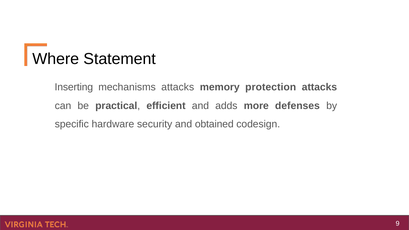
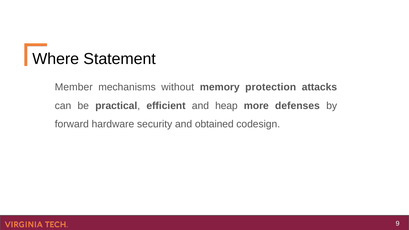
Inserting: Inserting -> Member (74, 87)
mechanisms attacks: attacks -> without (178, 87)
adds: adds -> heap (226, 106)
specific: specific -> forward (72, 124)
